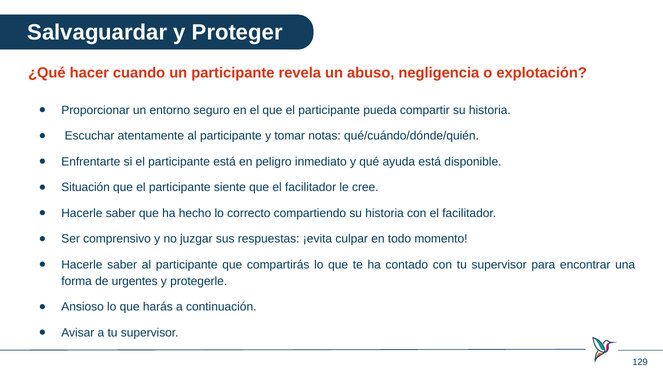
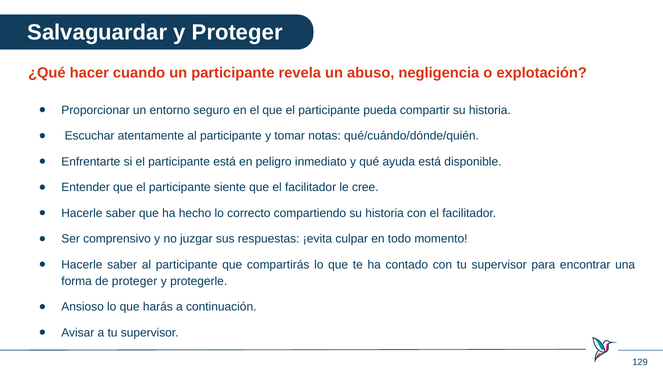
Situación: Situación -> Entender (86, 187)
de urgentes: urgentes -> proteger (135, 281)
